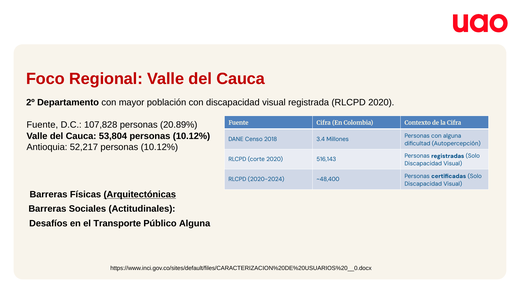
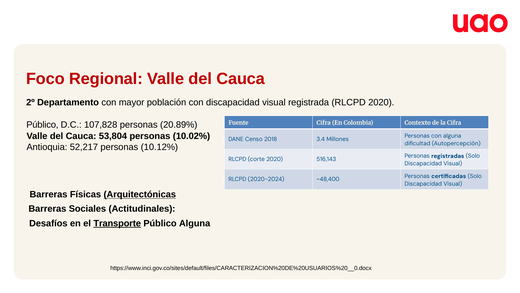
Fuente: Fuente -> Público (42, 125)
53,804 personas 10.12%: 10.12% -> 10.02% (191, 136)
Transporte underline: none -> present (117, 223)
